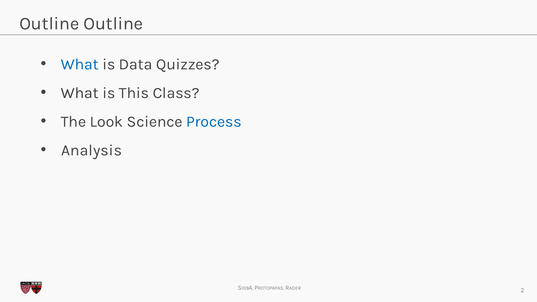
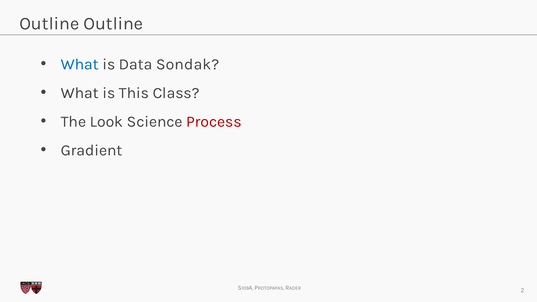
Quizzes: Quizzes -> Sondak (188, 64)
Process colour: blue -> red (214, 122)
Analysis: Analysis -> Gradient (92, 150)
